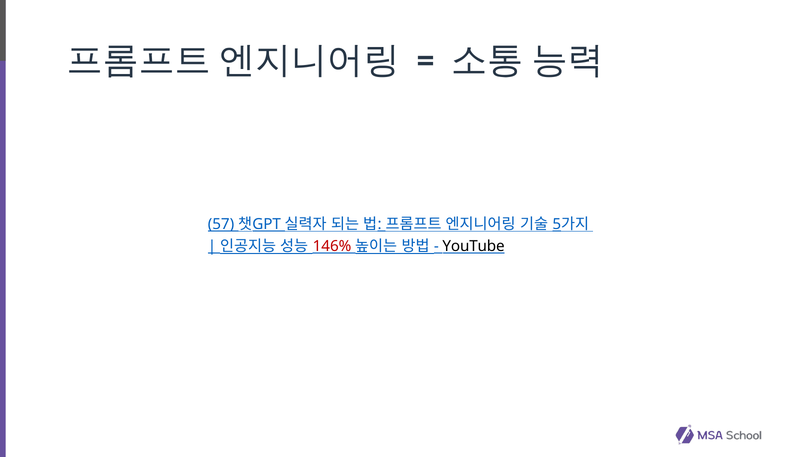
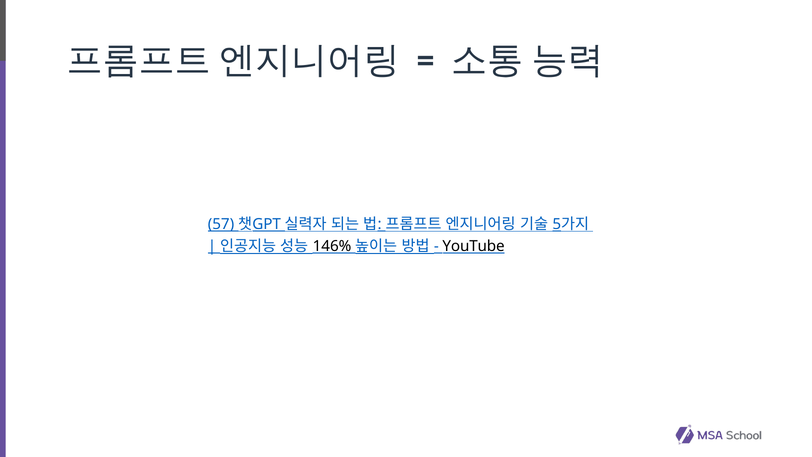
146% colour: red -> black (332, 246)
